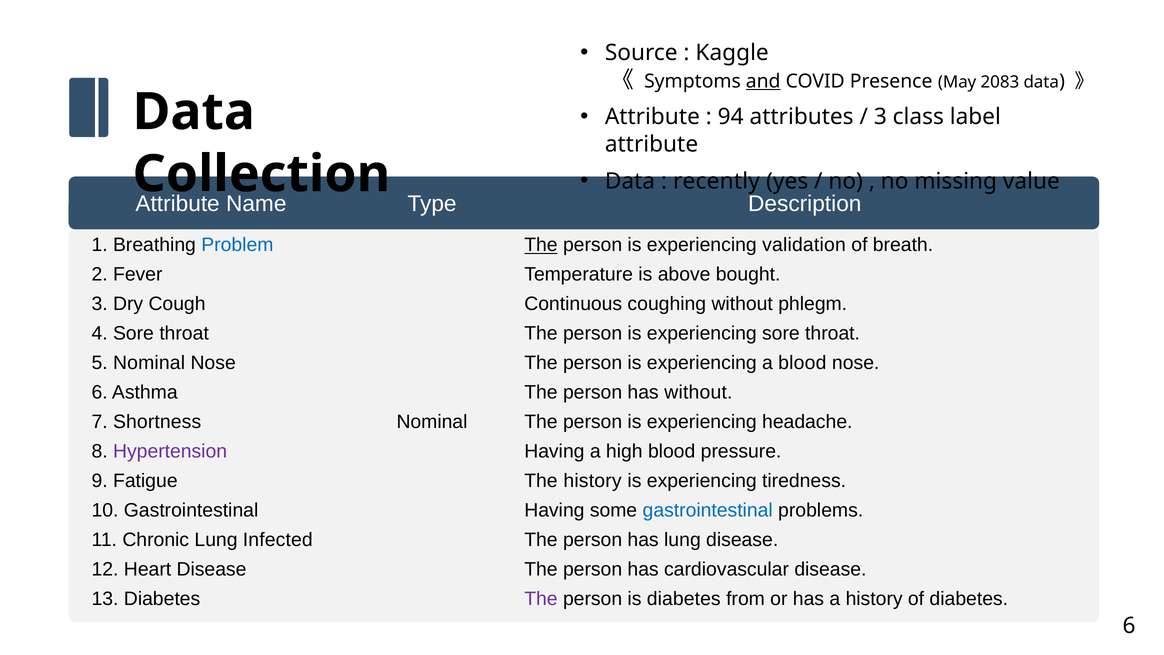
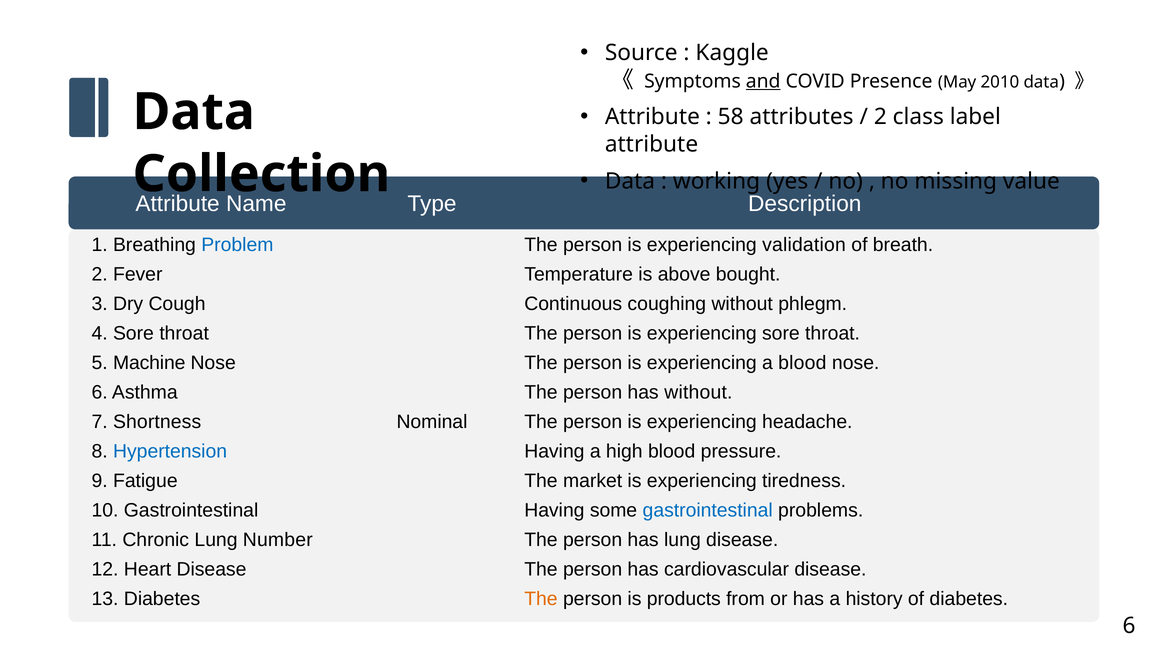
2083: 2083 -> 2010 (1000, 82)
94: 94 -> 58 (731, 117)
3: 3 -> 2 (880, 117)
recently: recently -> working (717, 181)
The underline: present -> none (541, 245)
5 Nominal: Nominal -> Machine (149, 363)
Hypertension colour: purple -> blue (170, 451)
The history: history -> market (593, 481)
Infected: Infected -> Number (278, 540)
The colour: purple -> orange (541, 599)
is diabetes: diabetes -> products (684, 599)
